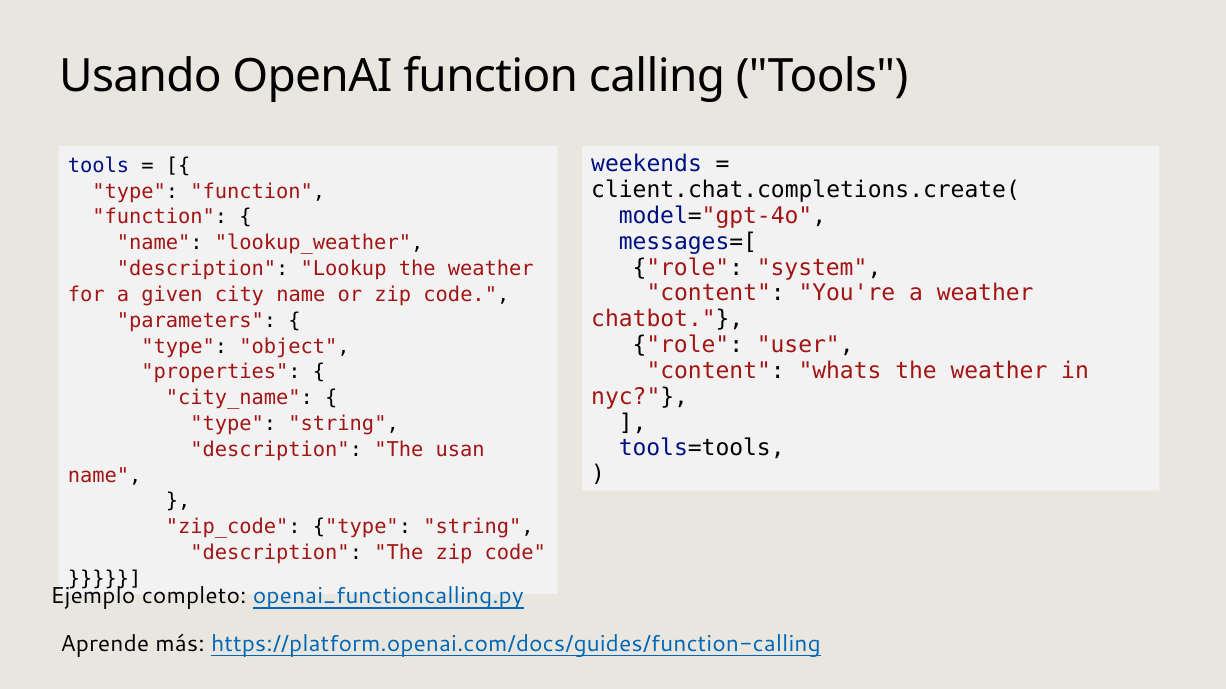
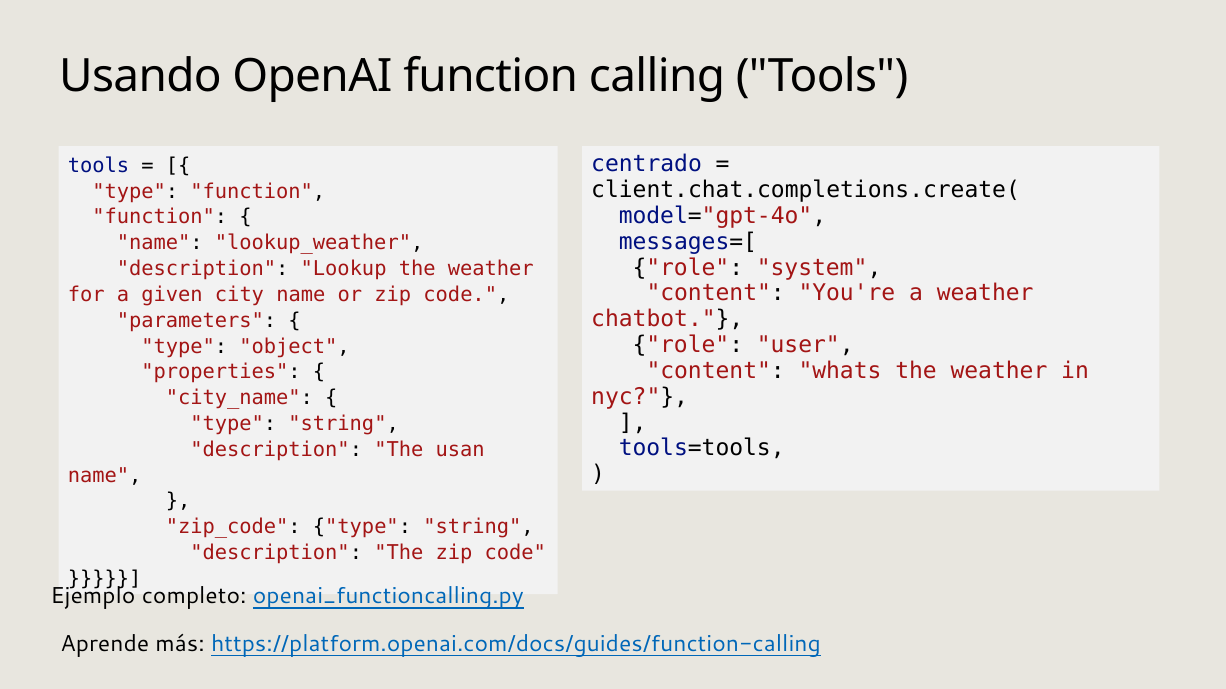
weekends: weekends -> centrado (647, 164)
